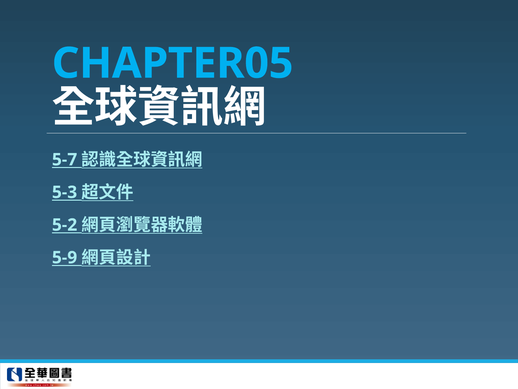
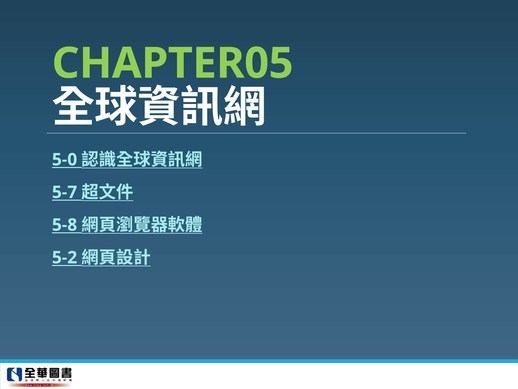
CHAPTER05 colour: light blue -> light green (173, 63)
5-7: 5-7 -> 5-0 (65, 159)
5-3: 5-3 -> 5-7 (65, 192)
5-2: 5-2 -> 5-8 (65, 225)
5-9: 5-9 -> 5-2 (65, 257)
